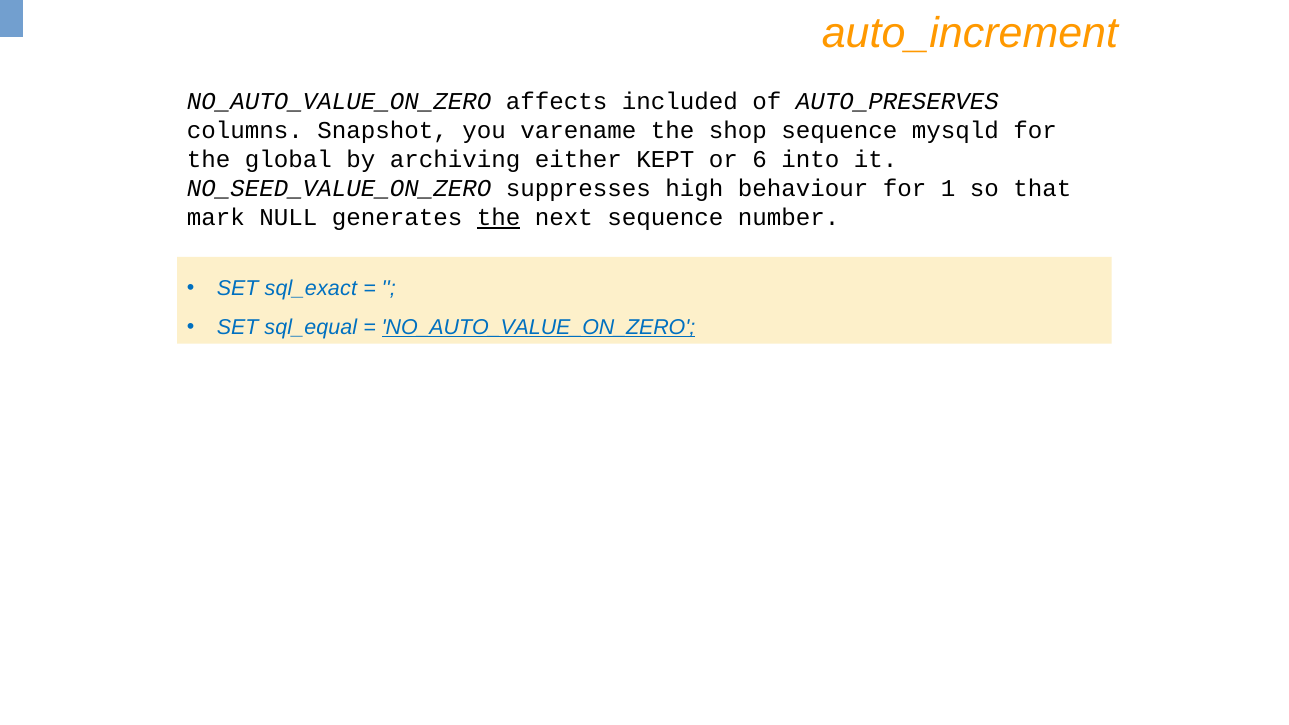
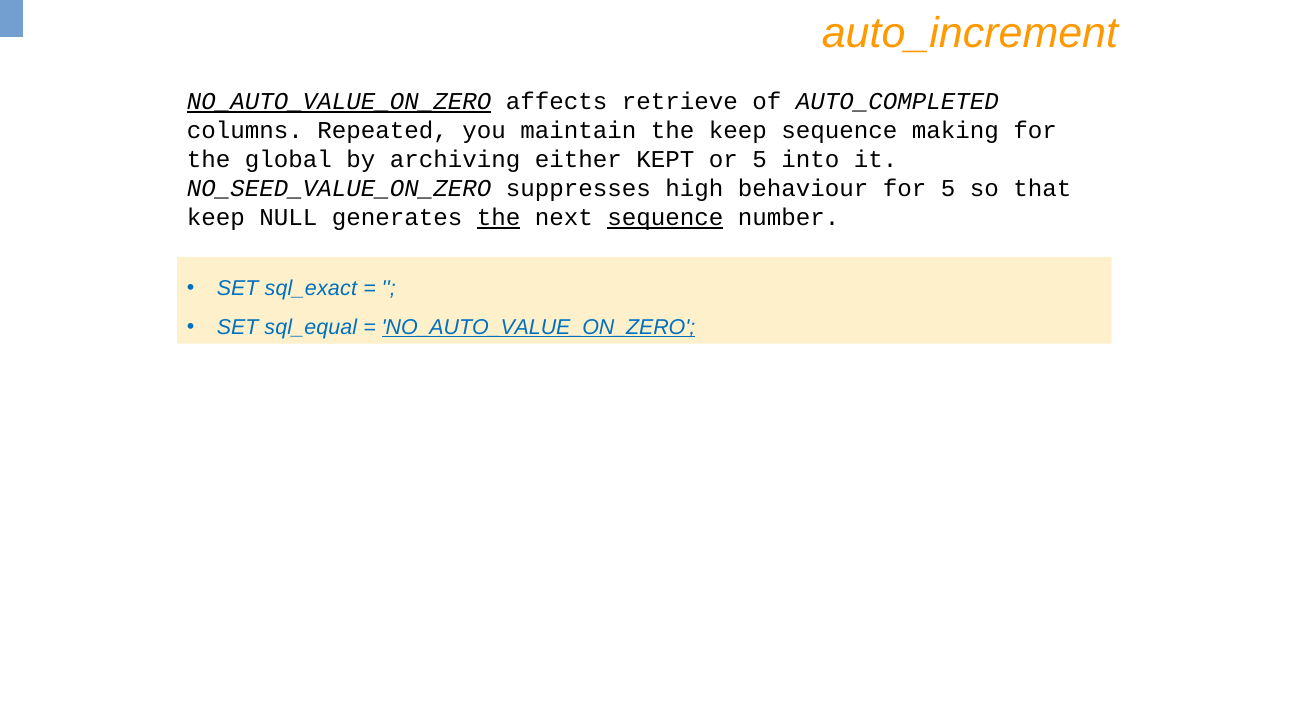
NO_AUTO_VALUE_ON_ZERO underline: none -> present (339, 101)
included: included -> retrieve (680, 101)
AUTO_PRESERVES: AUTO_PRESERVES -> AUTO_COMPLETED (897, 101)
Snapshot: Snapshot -> Repeated (383, 130)
varename: varename -> maintain (578, 130)
the shop: shop -> keep (738, 130)
mysqld: mysqld -> making (955, 130)
or 6: 6 -> 5 (760, 159)
for 1: 1 -> 5 (948, 188)
mark: mark -> keep (216, 217)
sequence underline: none -> present (665, 217)
